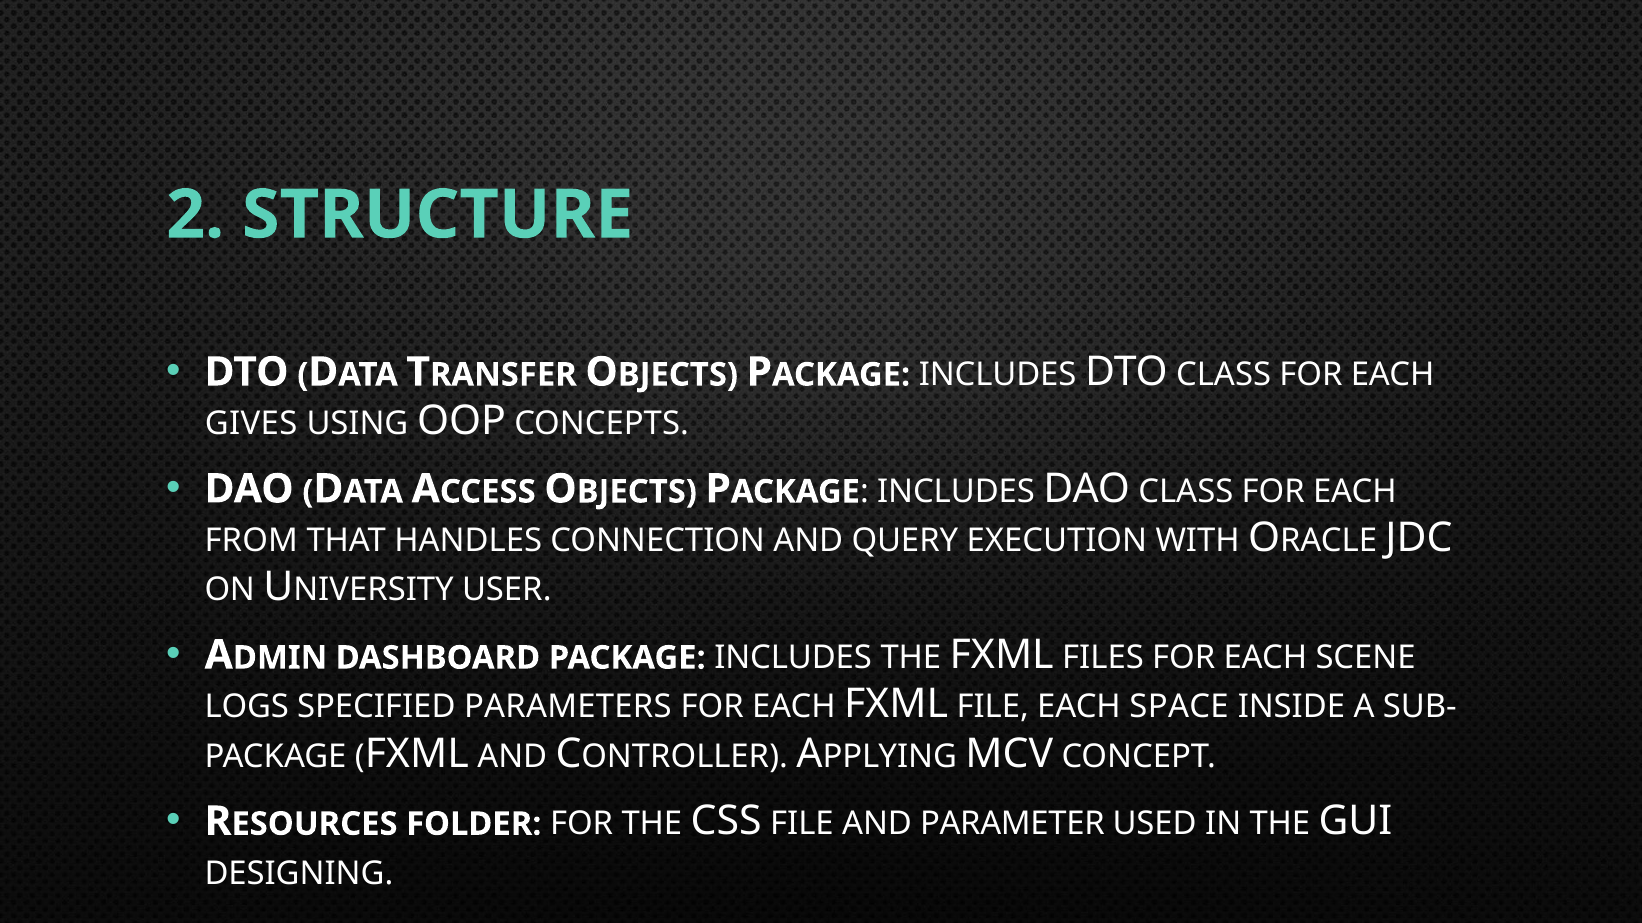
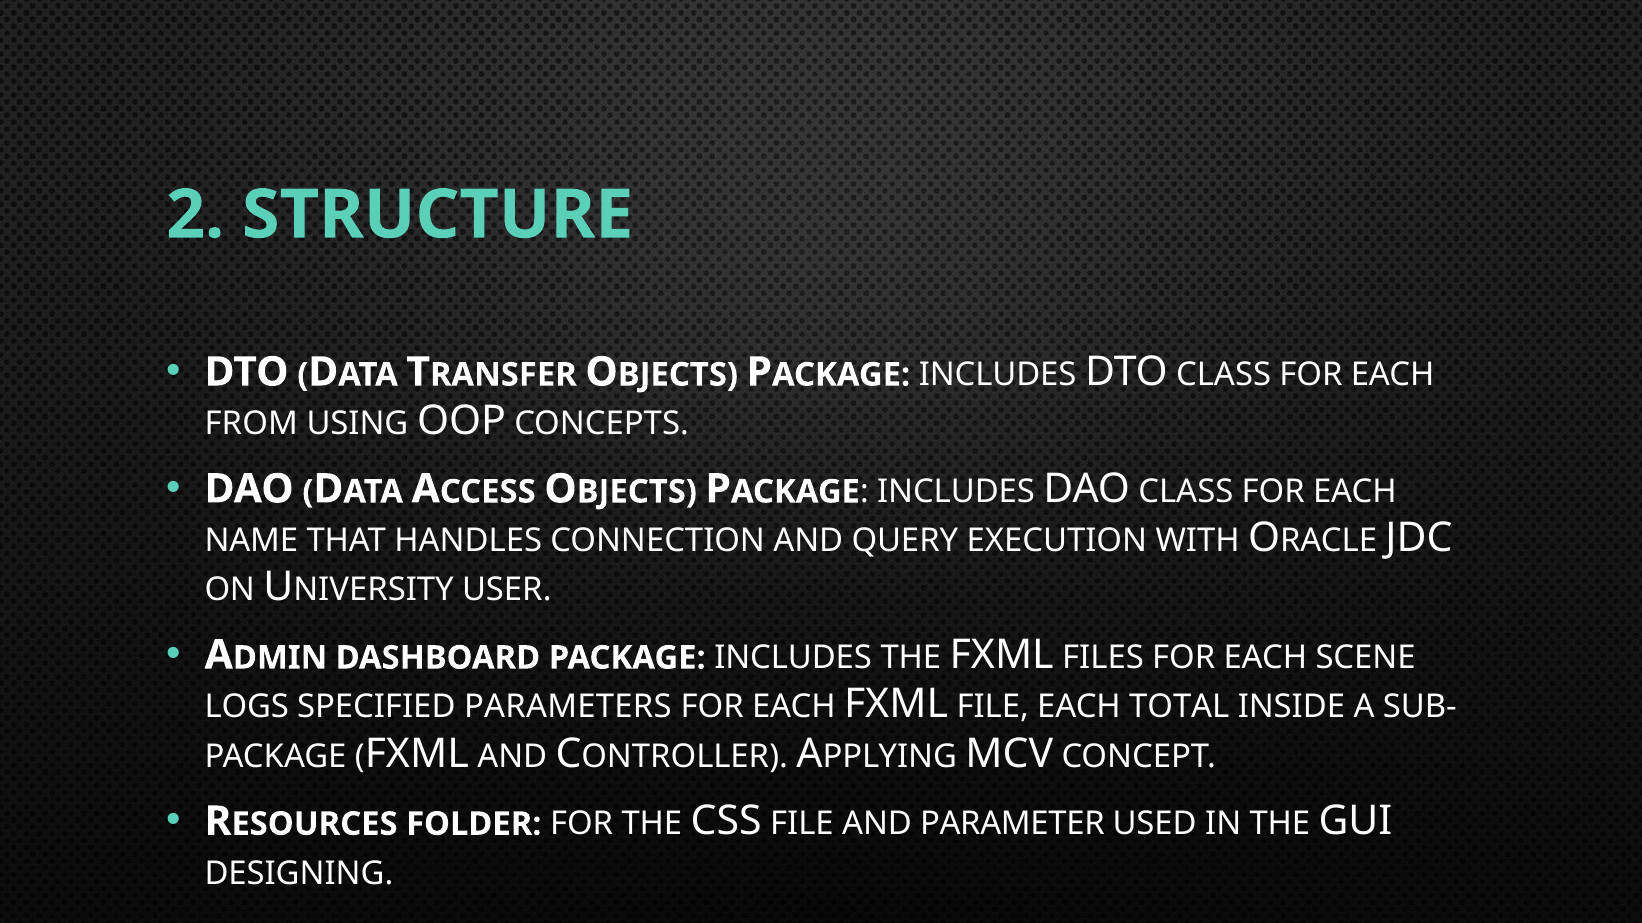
GIVES: GIVES -> FROM (251, 424)
FROM: FROM -> NAME (251, 541)
SPACE: SPACE -> TOTAL (1179, 708)
